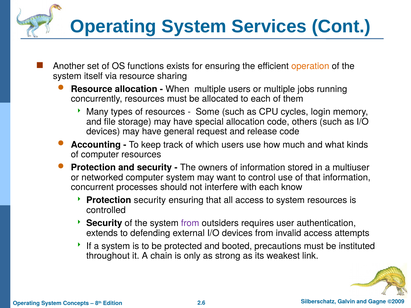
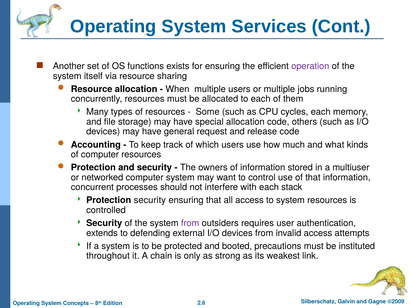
operation colour: orange -> purple (310, 66)
cycles login: login -> each (321, 112)
know: know -> stack (292, 187)
